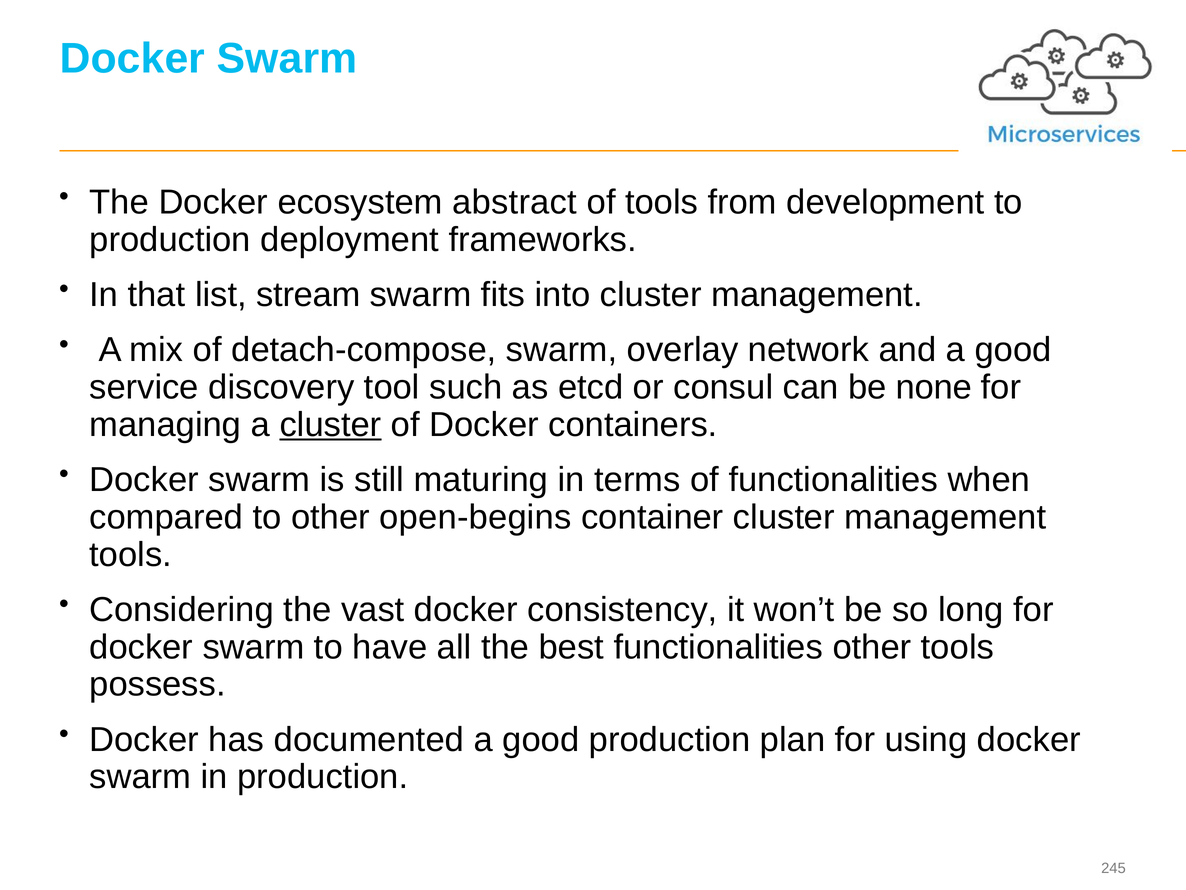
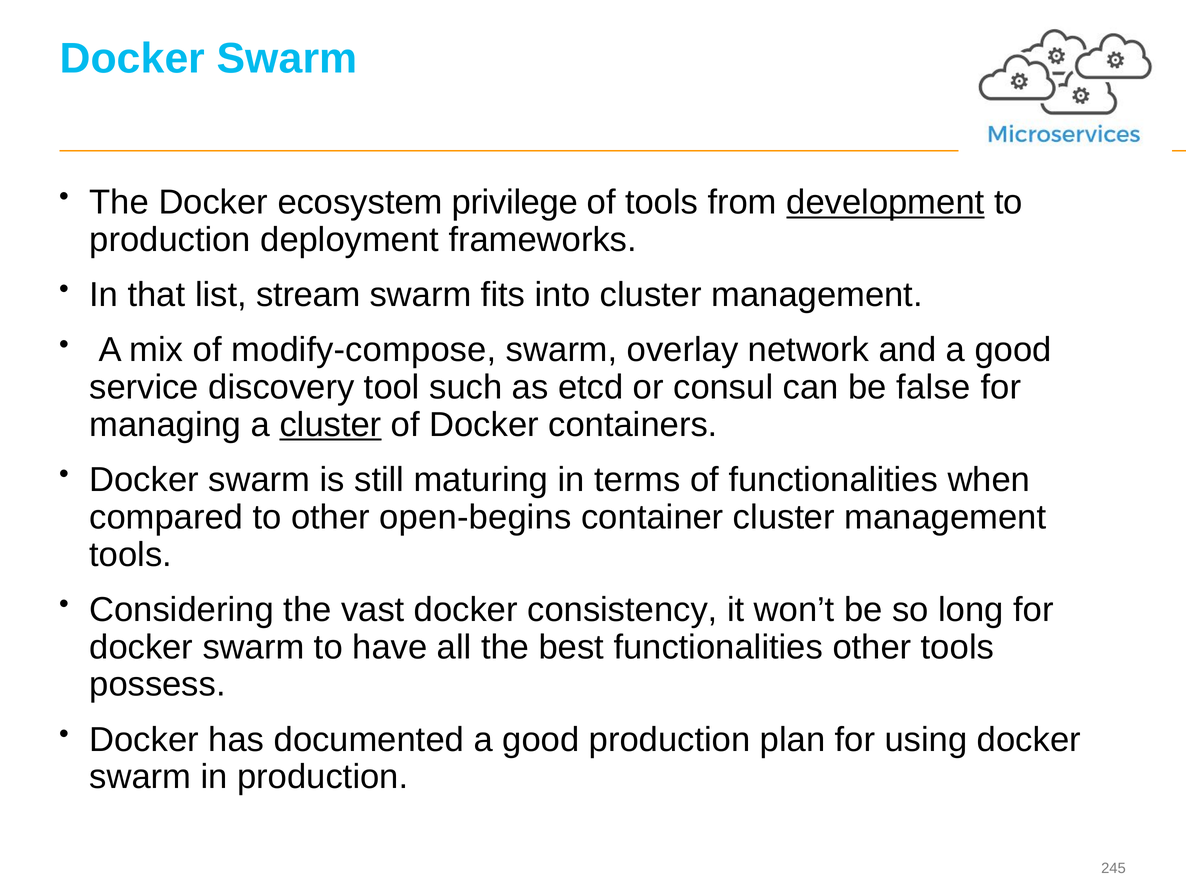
abstract: abstract -> privilege (515, 202)
development underline: none -> present (885, 202)
detach-compose: detach-compose -> modify-compose (364, 350)
none: none -> false (934, 387)
